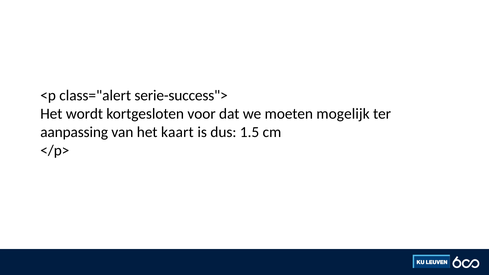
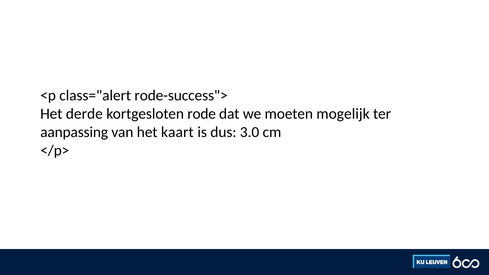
serie-success">: serie-success"> -> rode-success"> (181, 96)
wordt: wordt -> derde (84, 114)
voor: voor -> rode (202, 114)
1.5: 1.5 -> 3.0 (250, 132)
